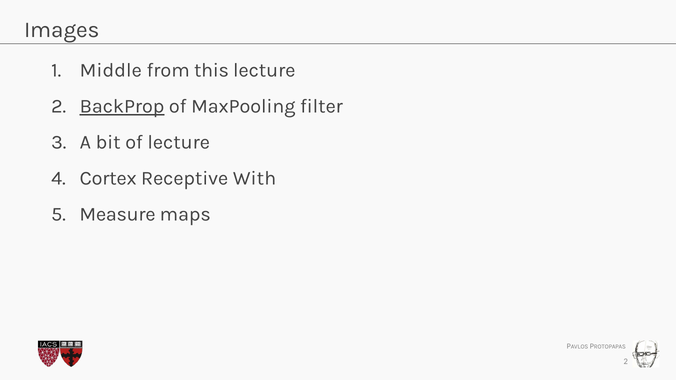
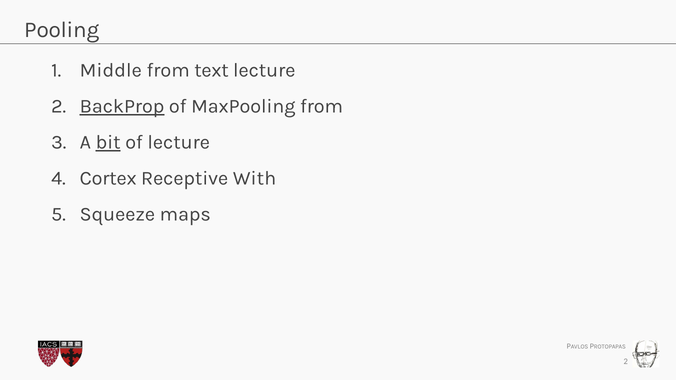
Images: Images -> Pooling (62, 30)
this: this -> text (211, 70)
MaxPooling filter: filter -> from (322, 106)
bit underline: none -> present (108, 142)
Measure: Measure -> Squeeze (117, 215)
